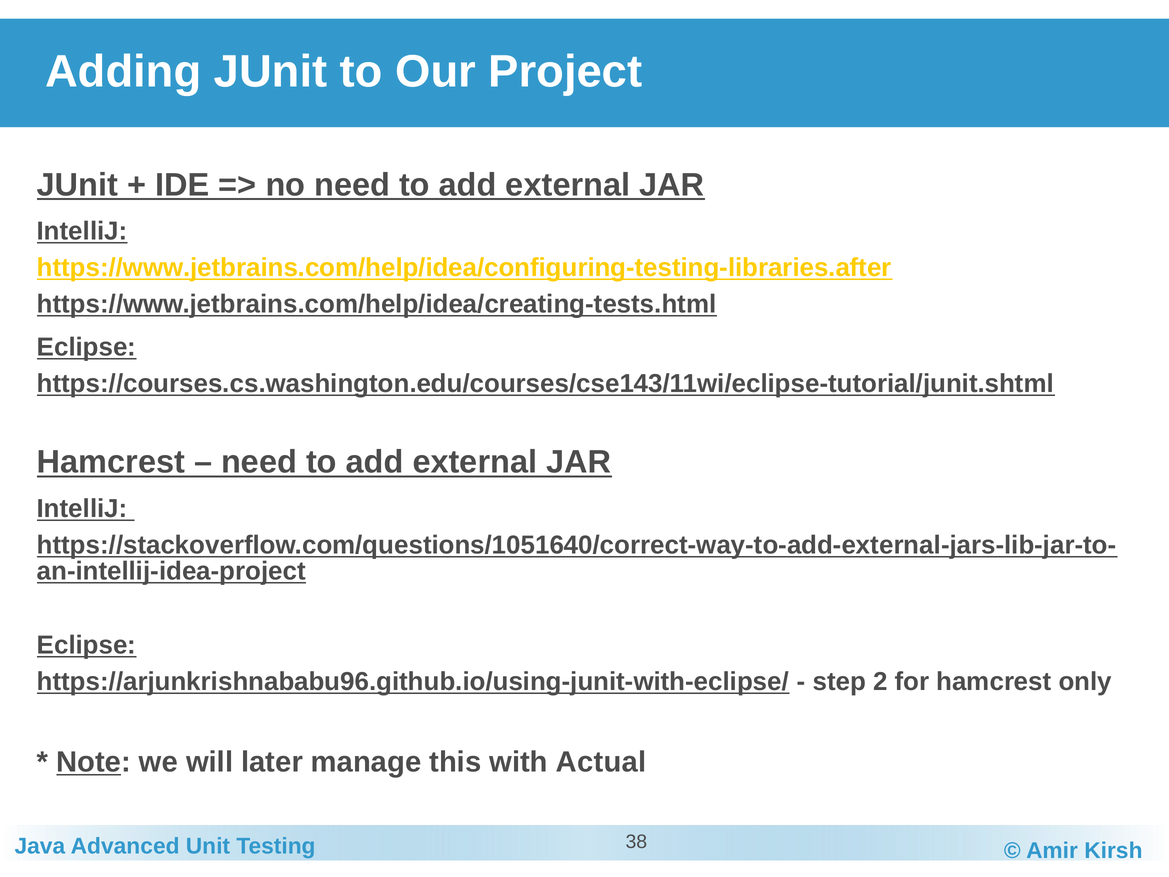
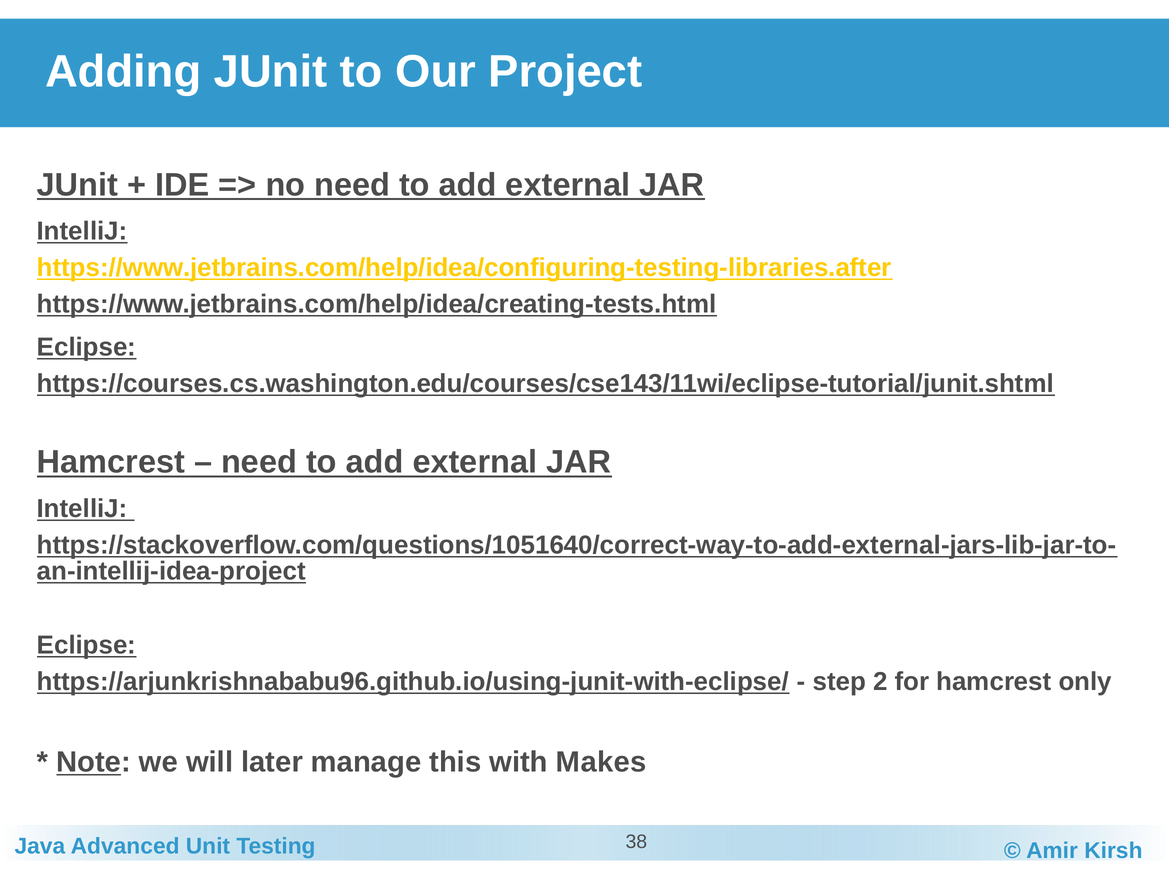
Actual: Actual -> Makes (601, 762)
